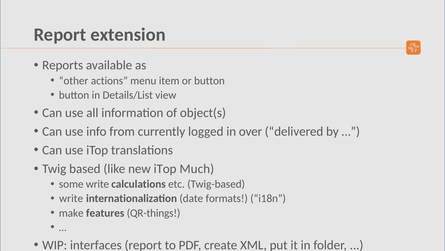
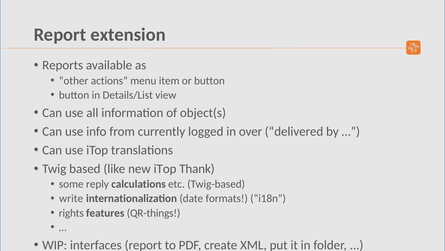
Much: Much -> Thank (197, 168)
some write: write -> reply (97, 184)
make: make -> rights (71, 212)
